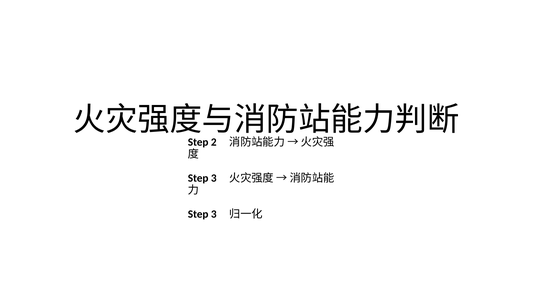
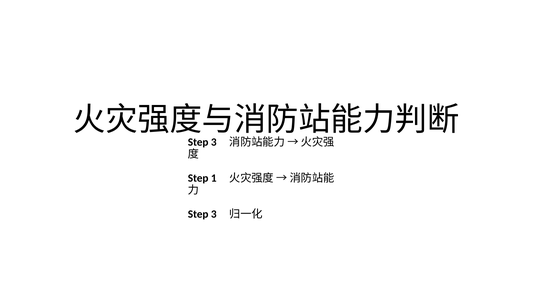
2: 2 -> 3 (214, 142)
3: 3 -> 1 (214, 178)
